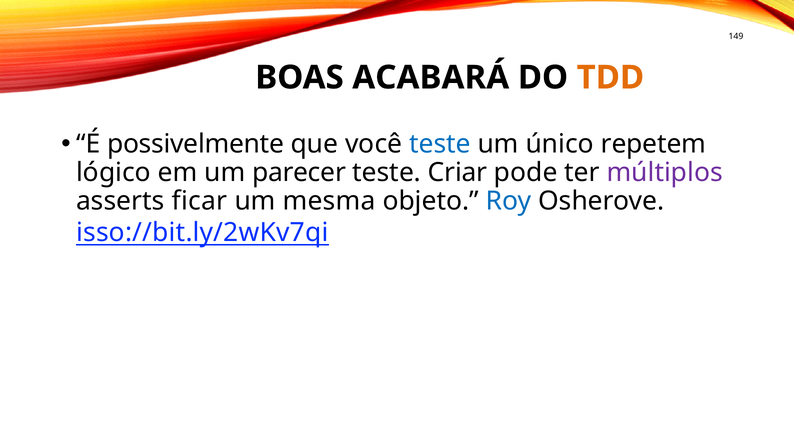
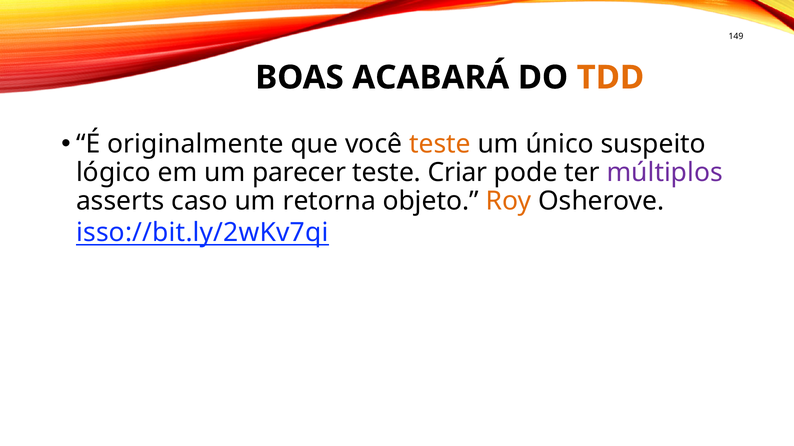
possivelmente: possivelmente -> originalmente (195, 144)
teste colour: blue -> orange (440, 144)
repetem: repetem -> suspeito (653, 144)
ficar: ficar -> caso (200, 201)
mesma: mesma -> retorna (329, 201)
Roy colour: blue -> orange (509, 201)
